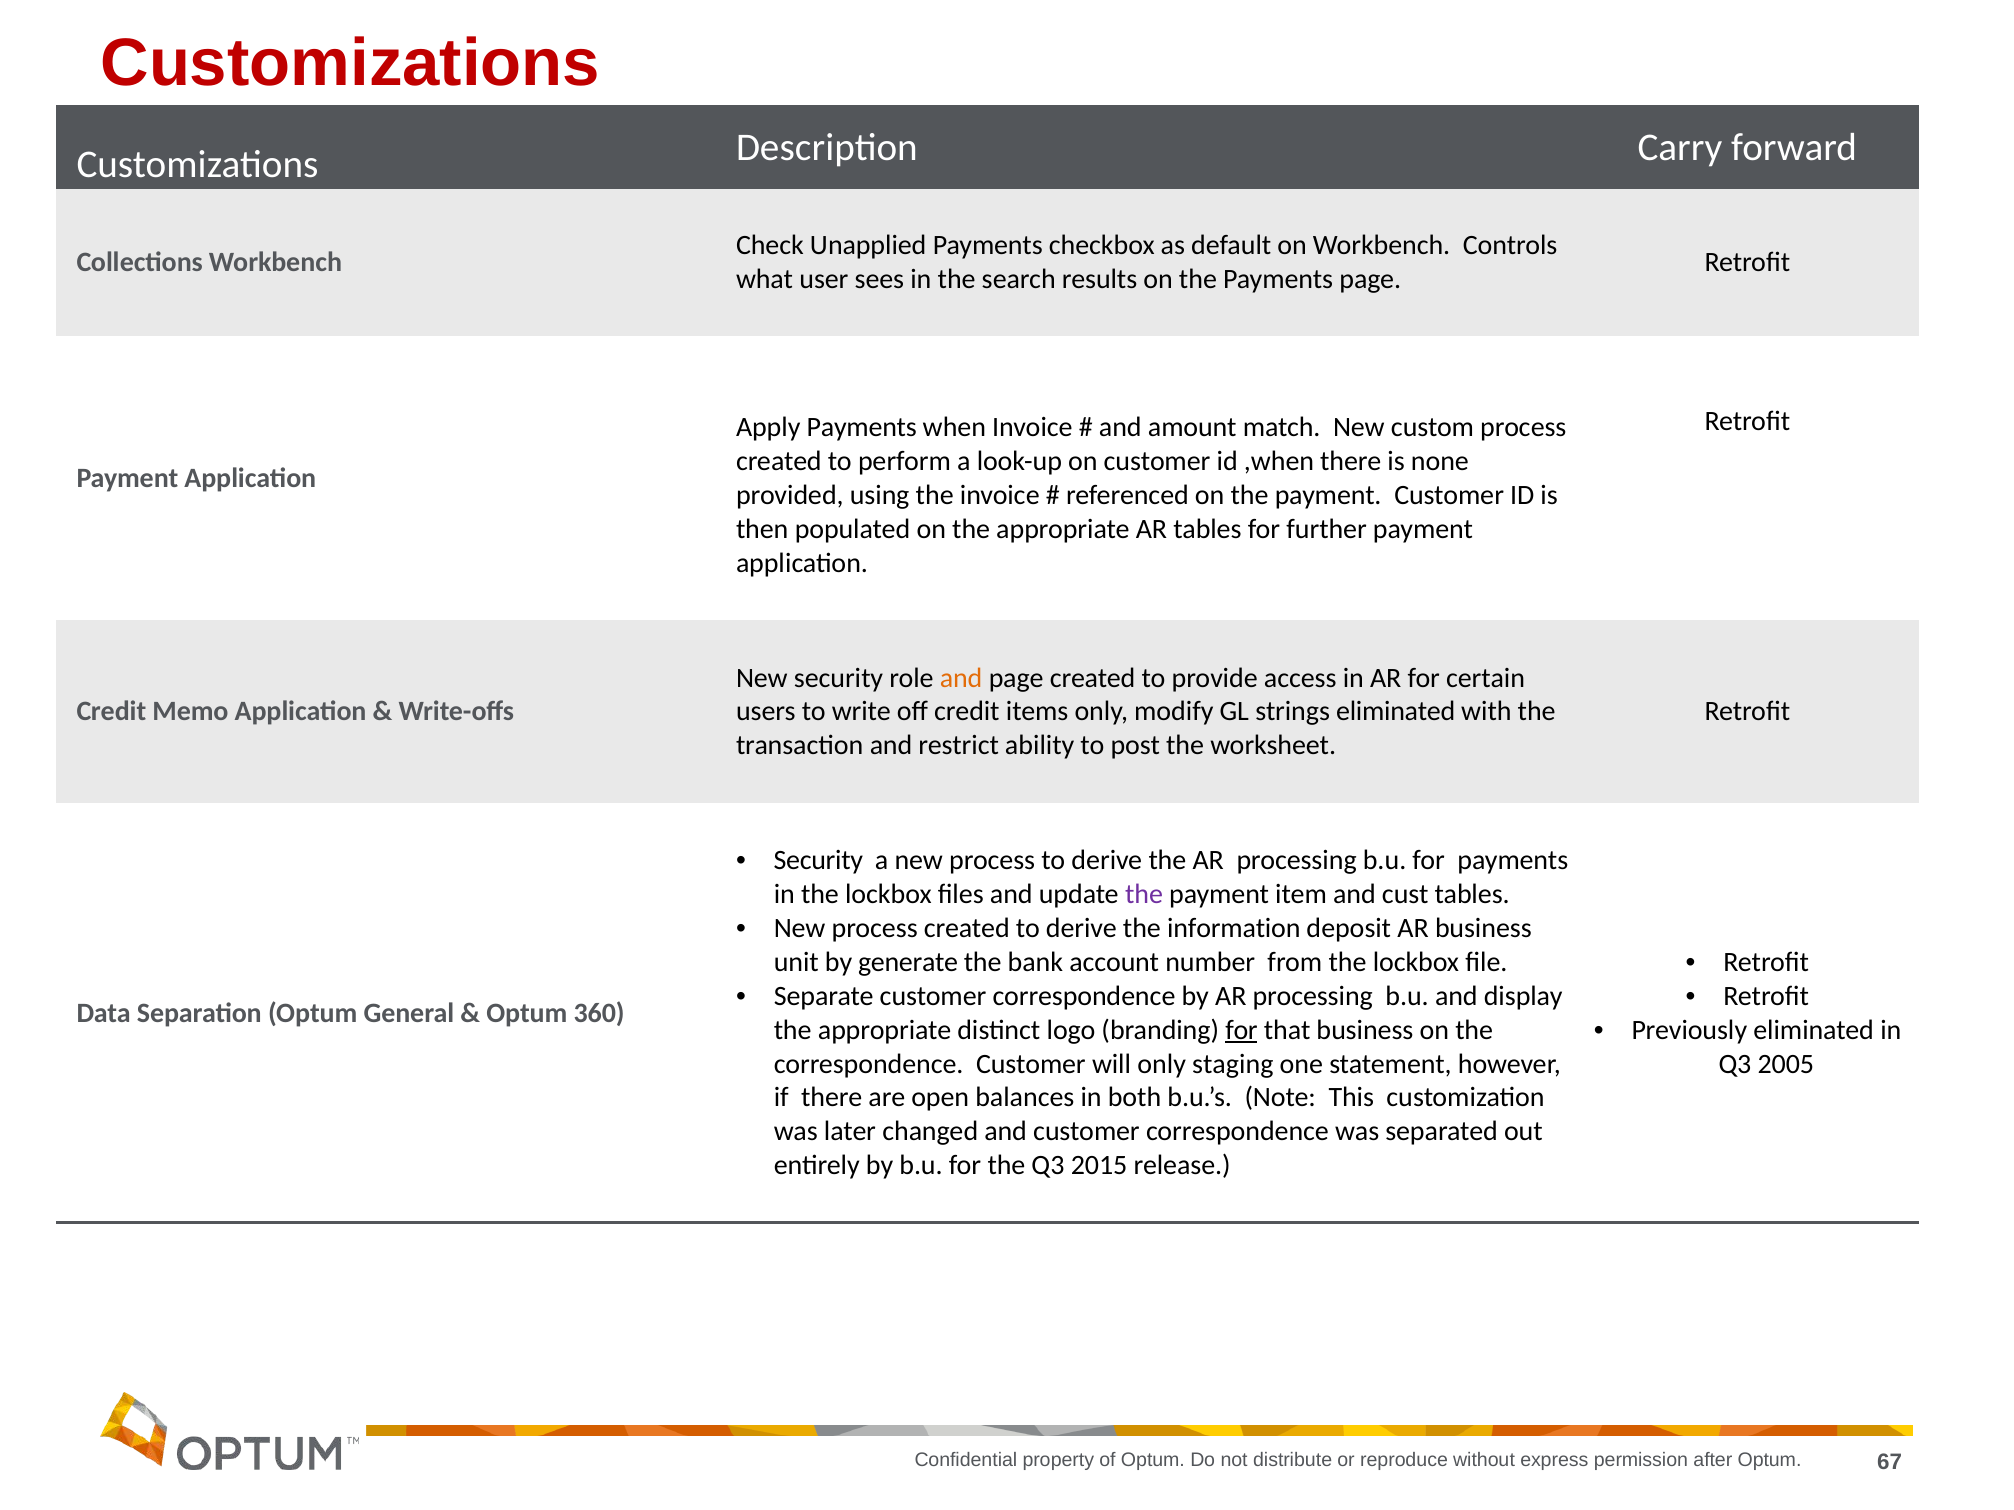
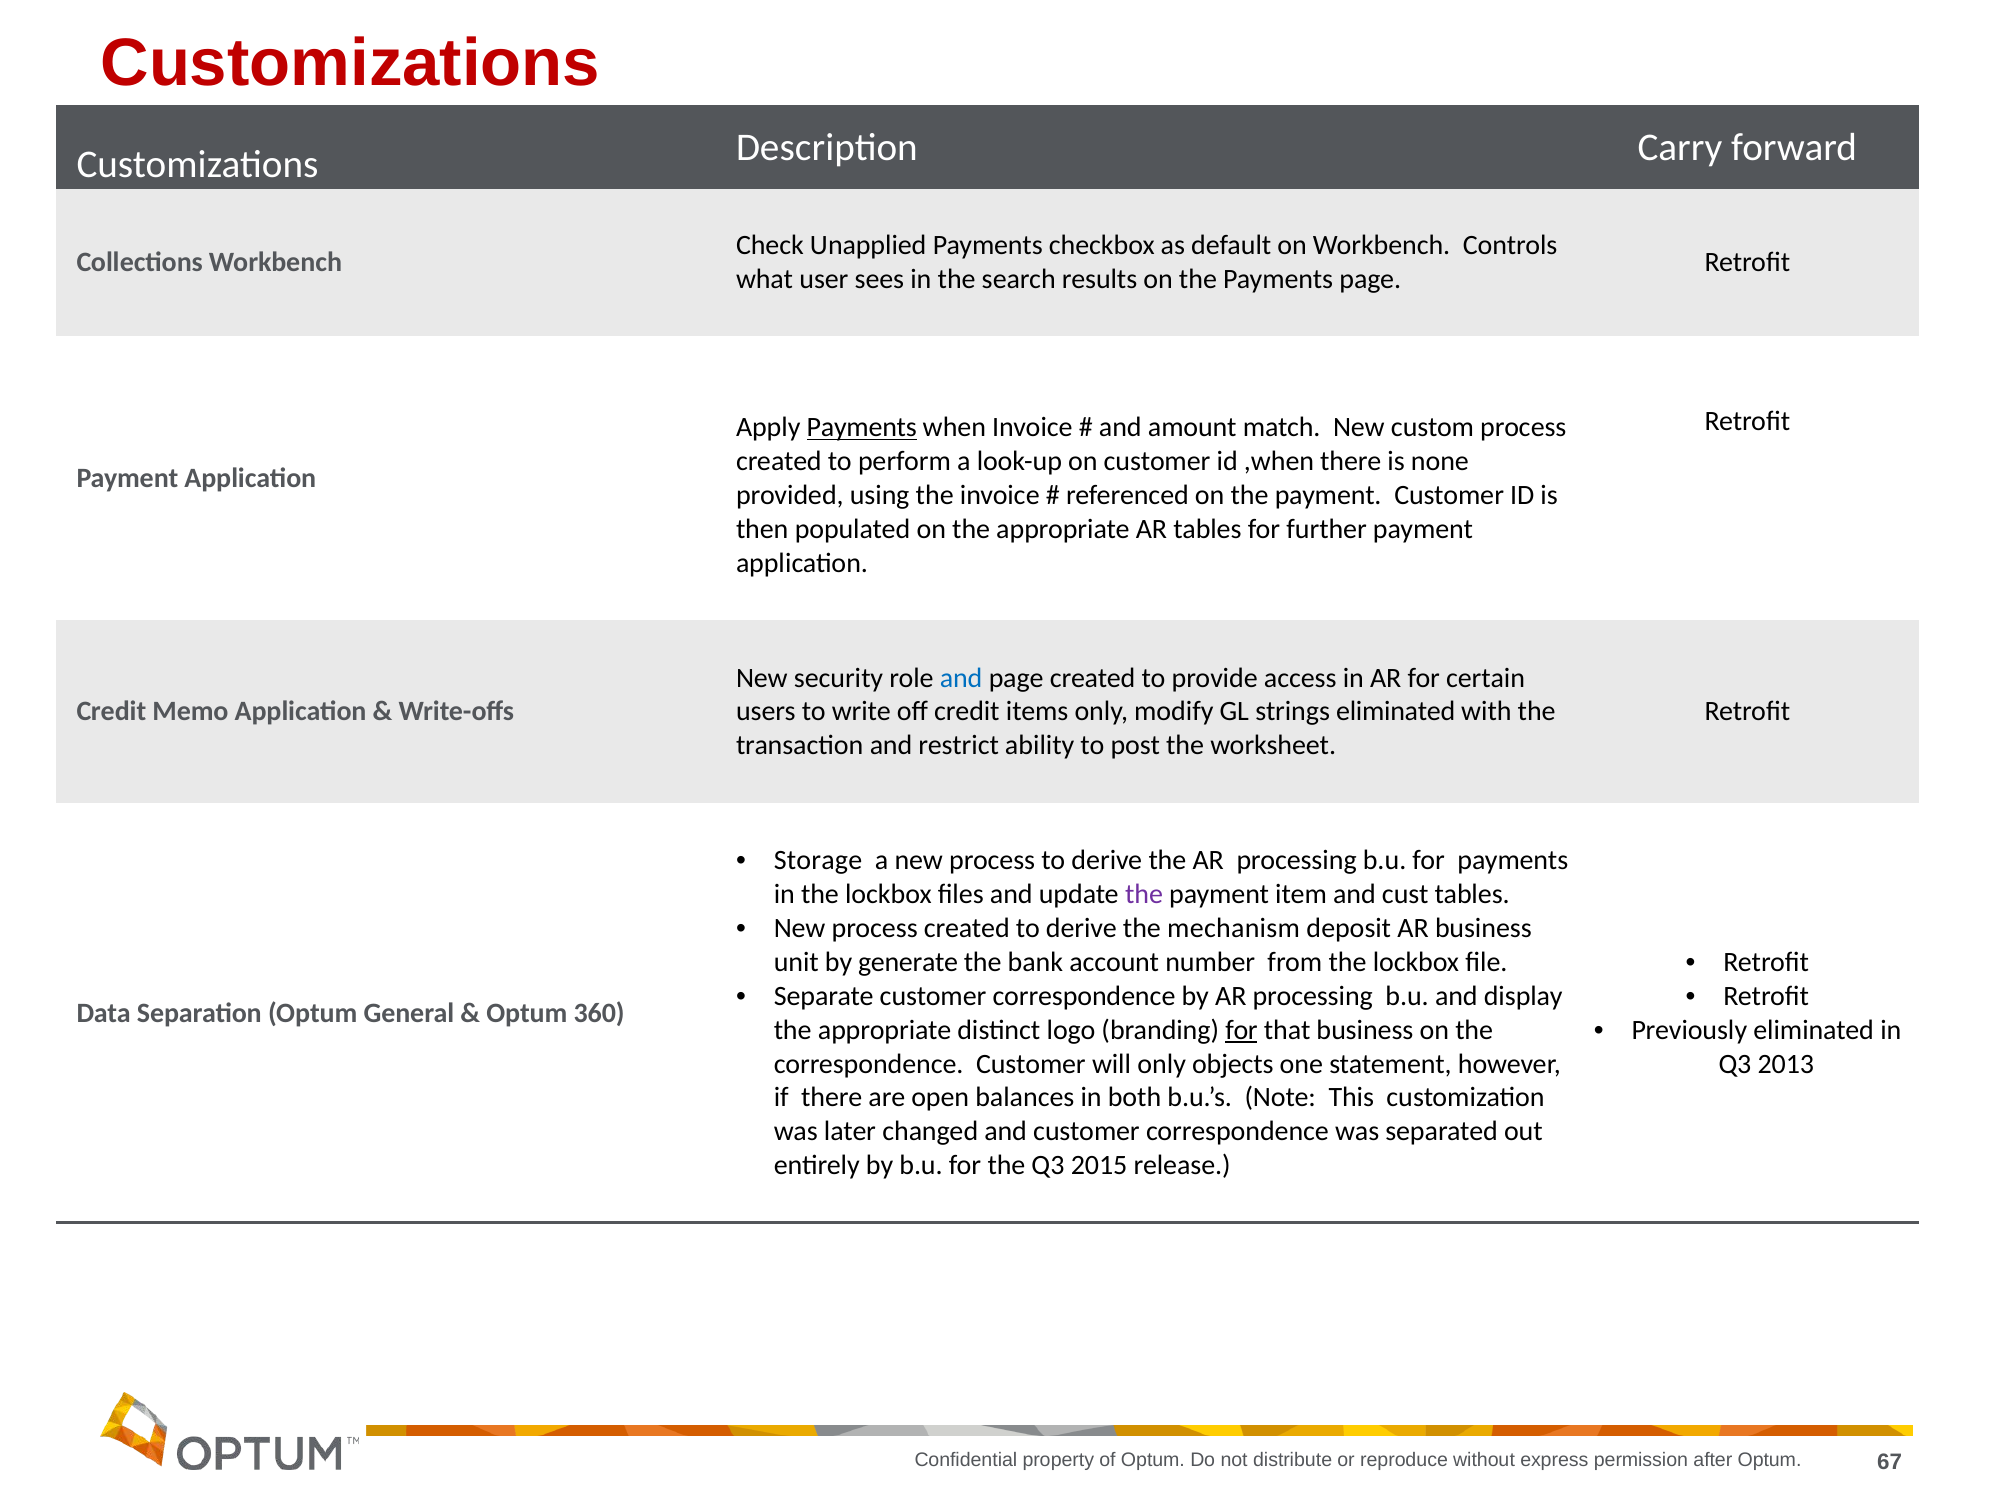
Payments underline: none -> present (862, 428)
and colour: orange -> blue (961, 678)
Security: Security -> Storage (818, 861)
information: information -> mechanism (1234, 928)
staging: staging -> objects (1233, 1064)
2005: 2005 -> 2013 (1786, 1064)
